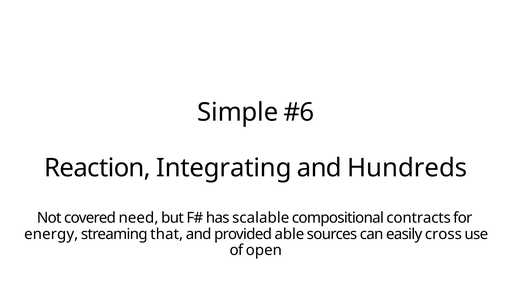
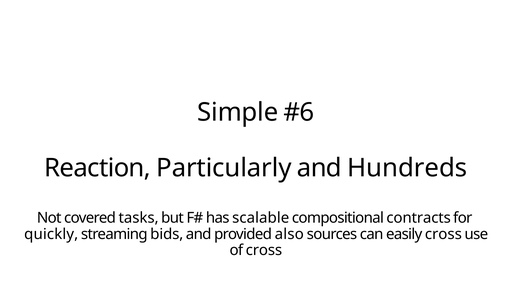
Integrating: Integrating -> Particularly (224, 168)
need: need -> tasks (139, 218)
energy: energy -> quickly (51, 234)
that: that -> bids (167, 234)
able: able -> also (289, 234)
of open: open -> cross (264, 251)
